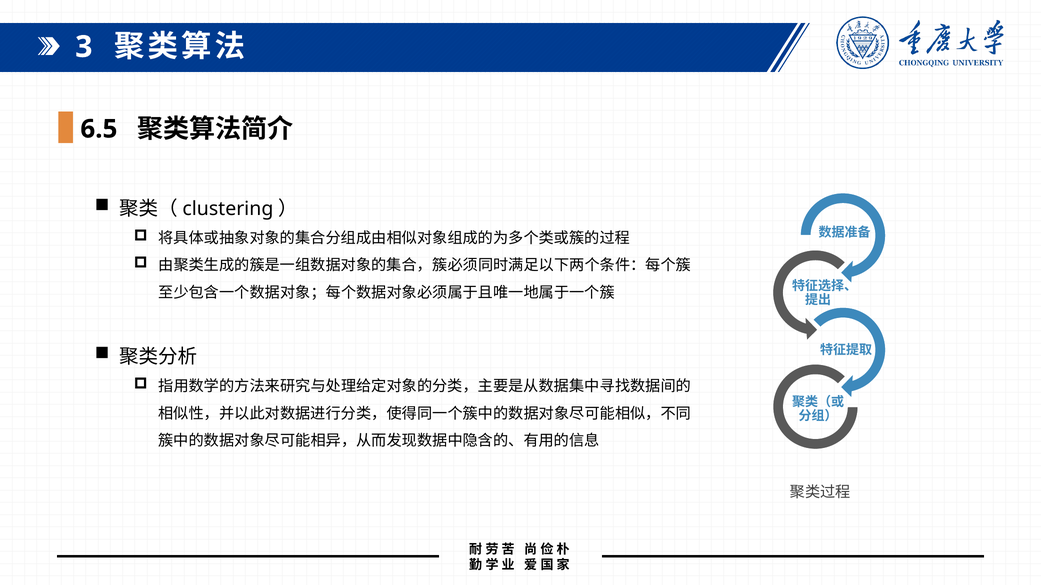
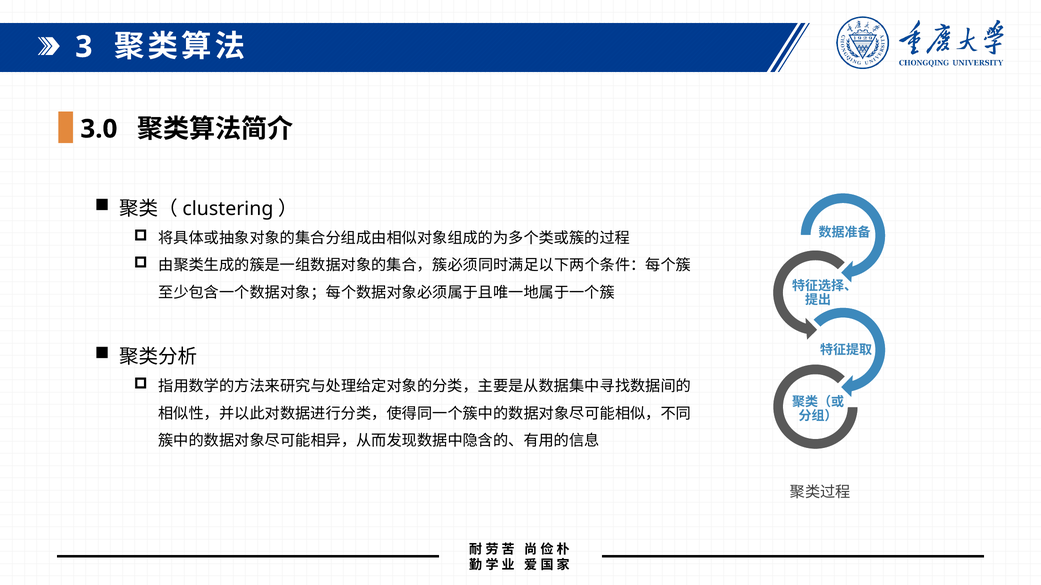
6.5: 6.5 -> 3.0 (99, 129)
